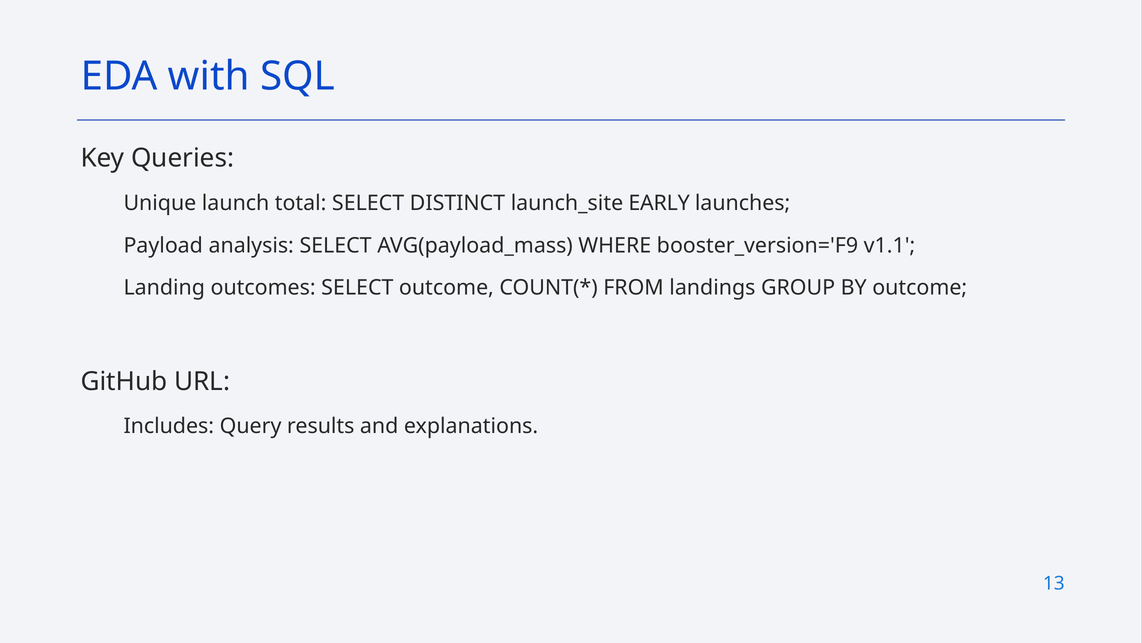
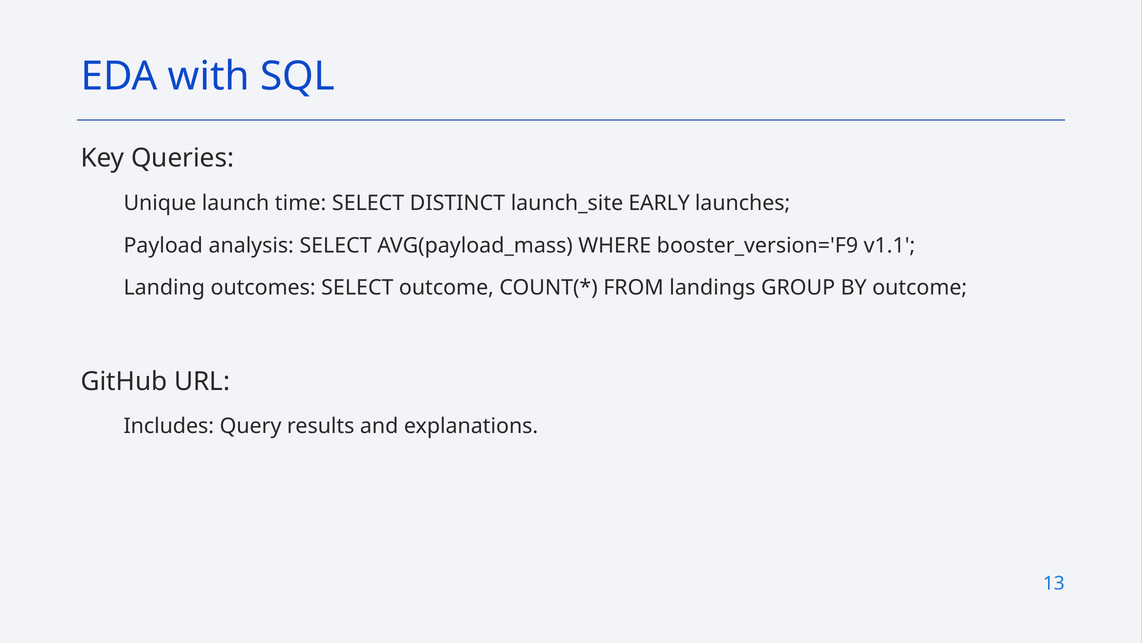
total: total -> time (301, 203)
